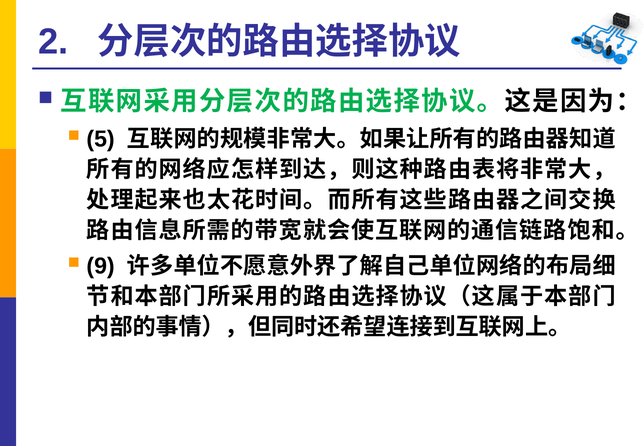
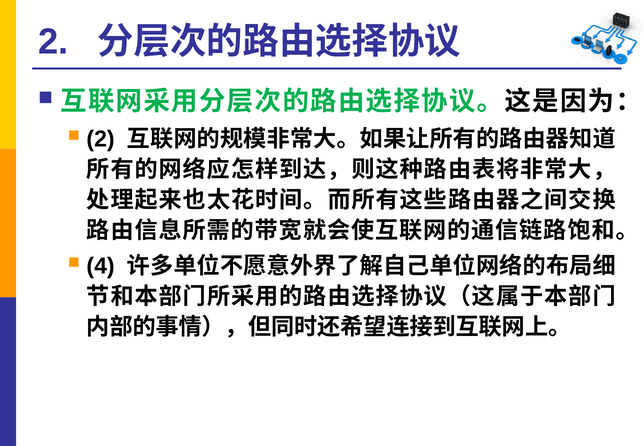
5: 5 -> 2 (101, 139)
9: 9 -> 4 (101, 266)
